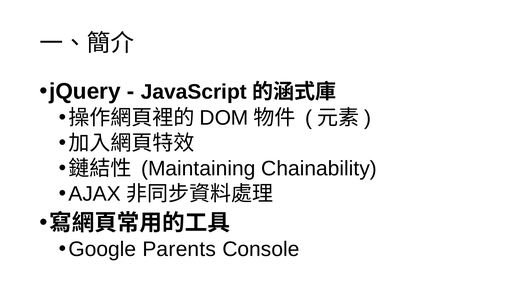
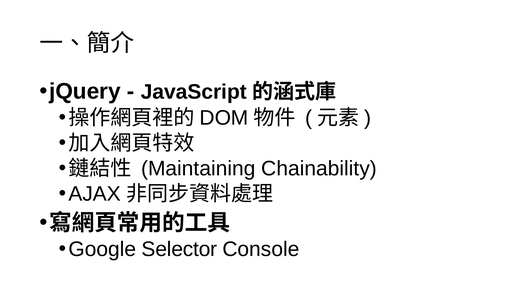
Parents: Parents -> Selector (179, 249)
